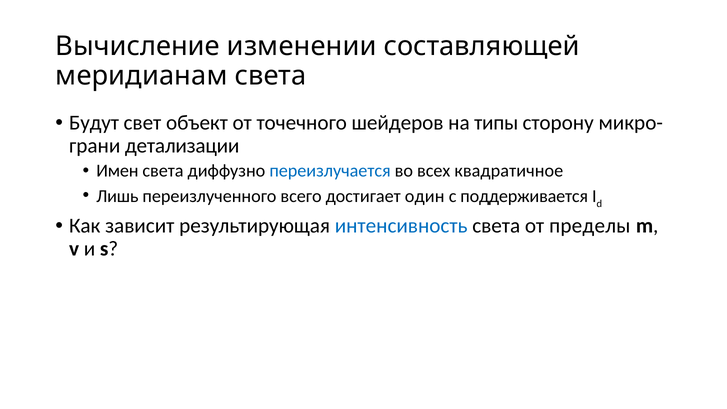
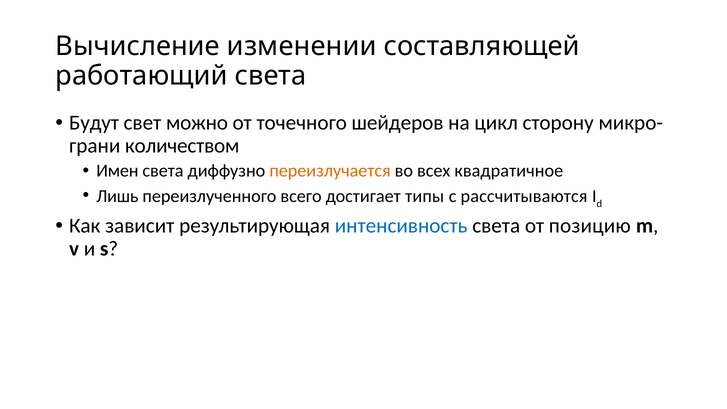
меридианам: меридианам -> работающий (142, 76)
объект: объект -> можно (197, 123)
типы: типы -> цикл (496, 123)
детализации: детализации -> количеством (182, 146)
переизлучается colour: blue -> orange (330, 171)
один: один -> типы (425, 196)
поддерживается: поддерживается -> рассчитываются (524, 196)
пределы: пределы -> позицию (590, 226)
